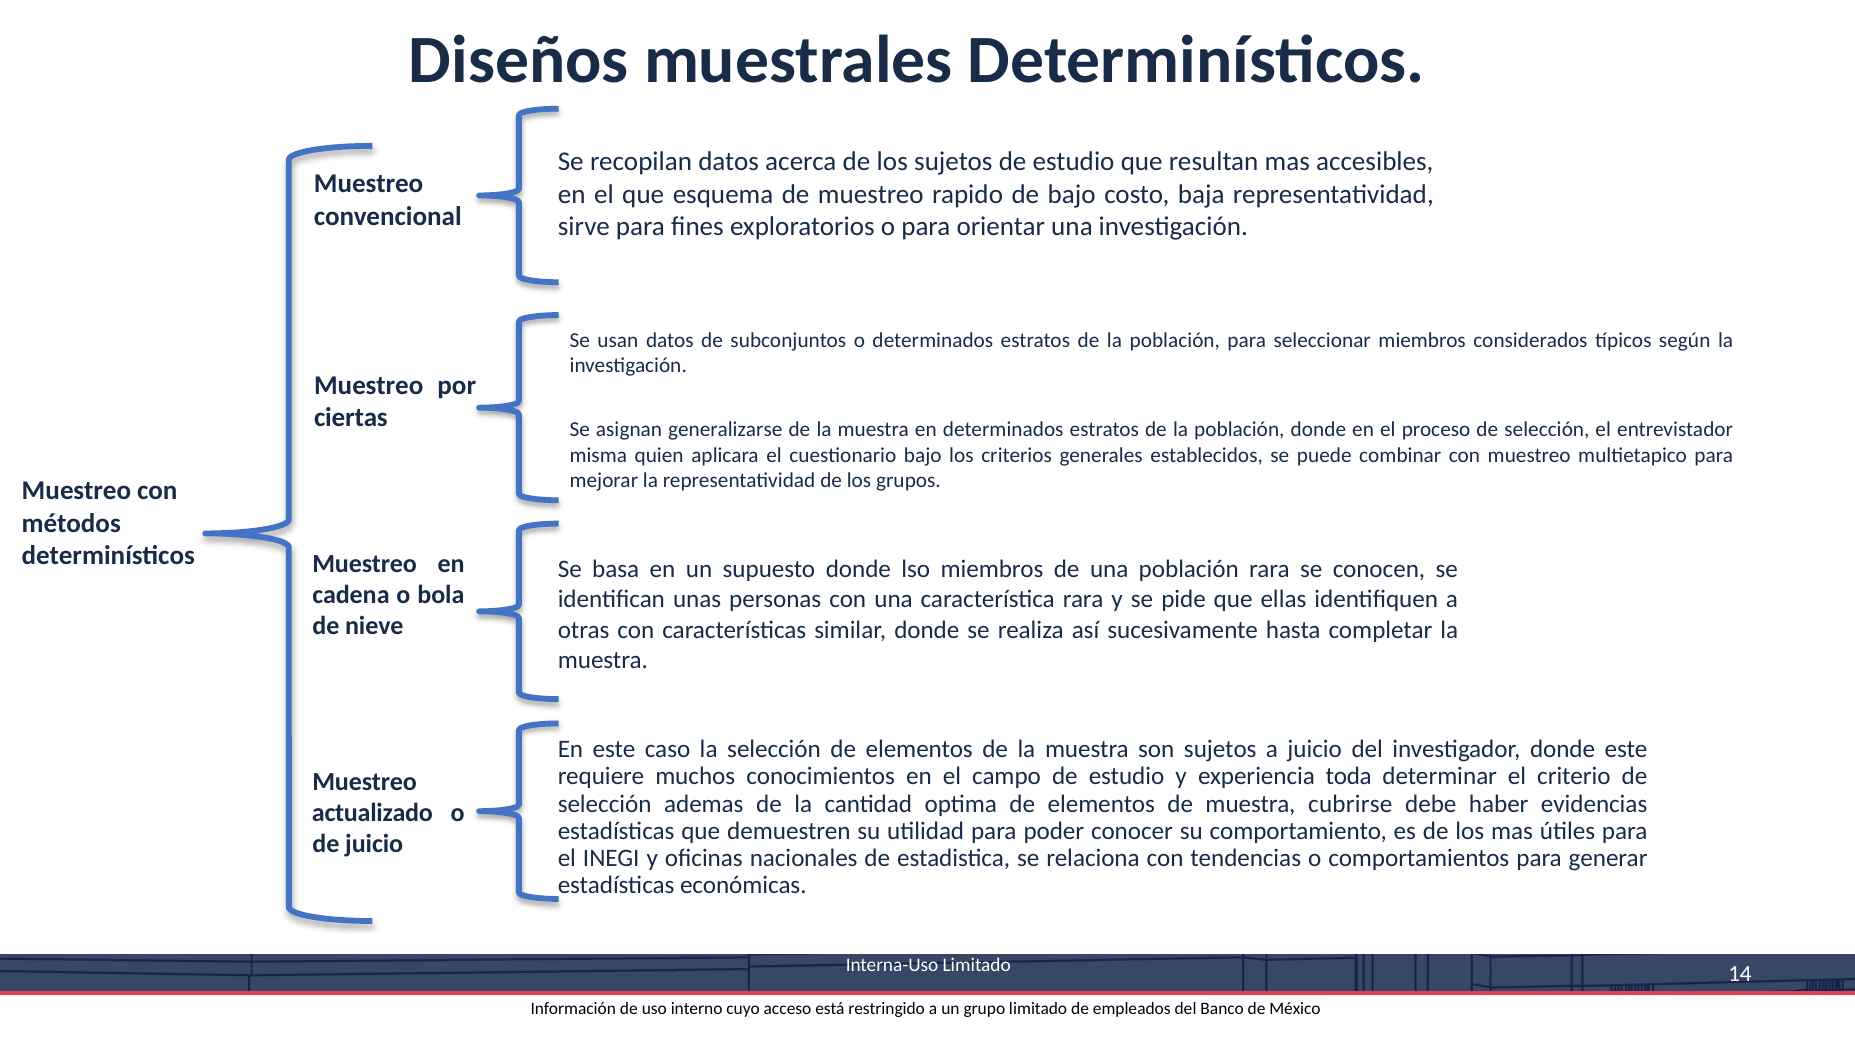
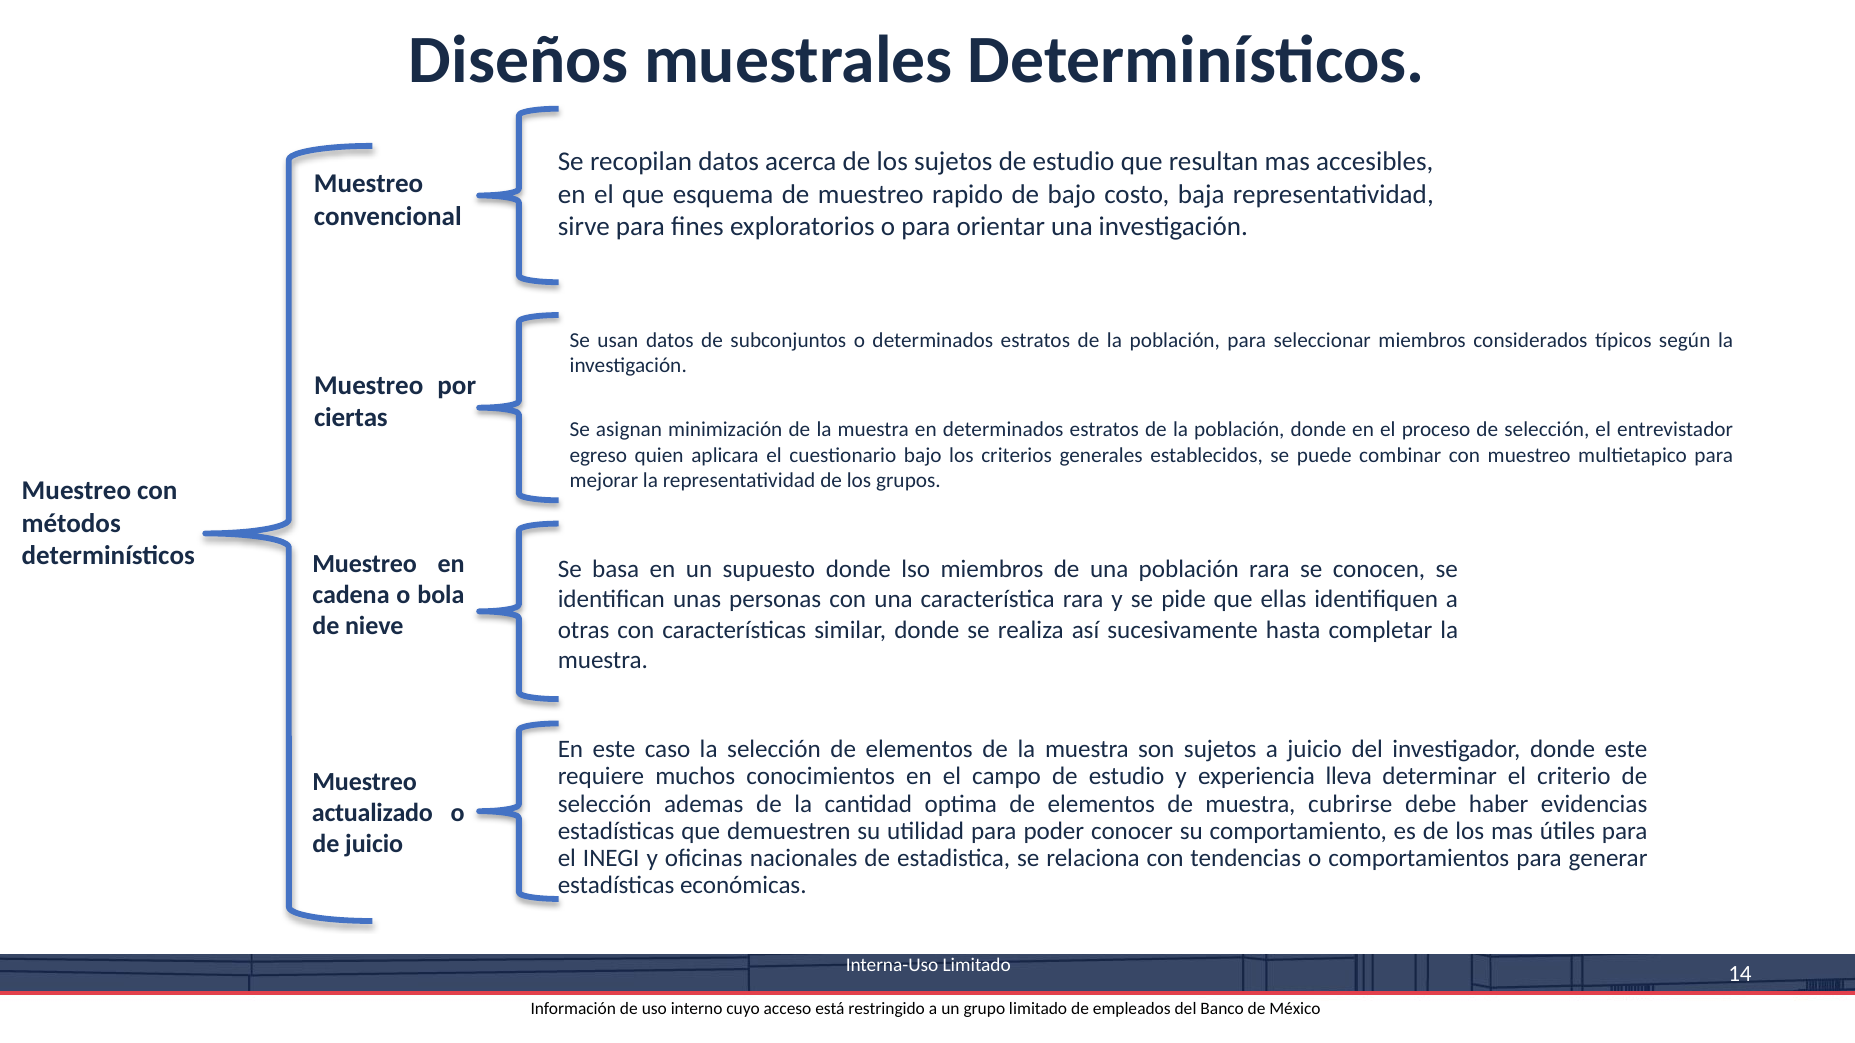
generalizarse: generalizarse -> minimización (725, 430)
misma: misma -> egreso (598, 455)
toda: toda -> lleva (1349, 777)
